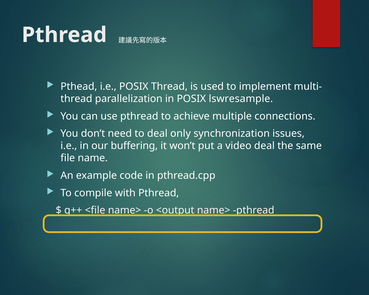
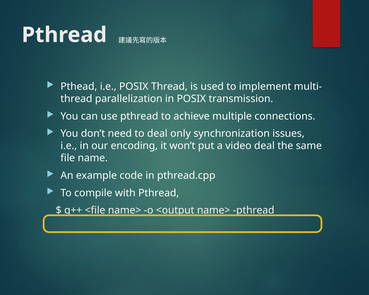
lswresample: lswresample -> transmission (241, 99)
buffering: buffering -> encoding (134, 146)
